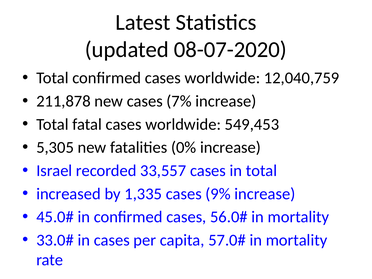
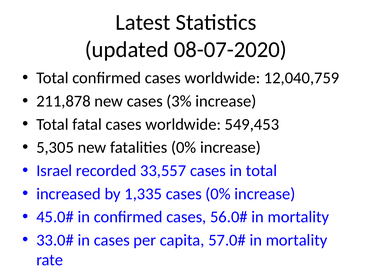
7%: 7% -> 3% (179, 101)
cases 9%: 9% -> 0% (218, 194)
